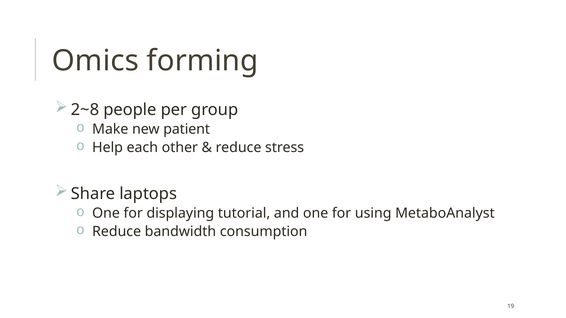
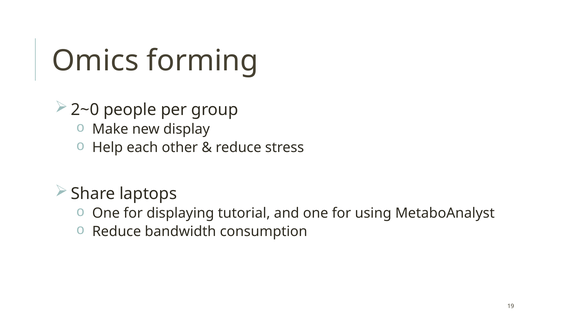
2~8: 2~8 -> 2~0 (85, 110)
patient: patient -> display (187, 129)
